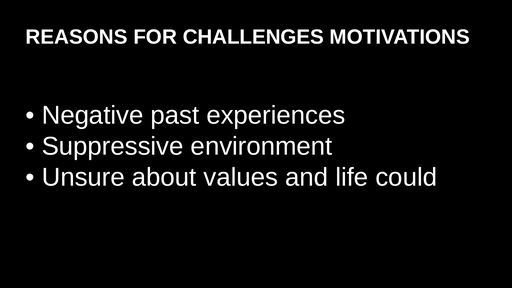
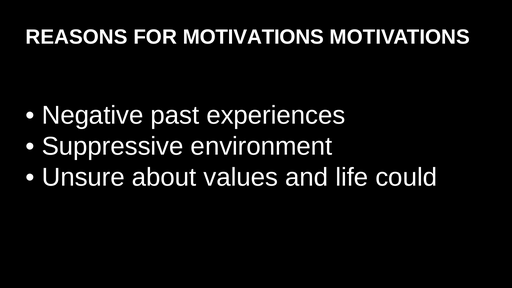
FOR CHALLENGES: CHALLENGES -> MOTIVATIONS (253, 37)
